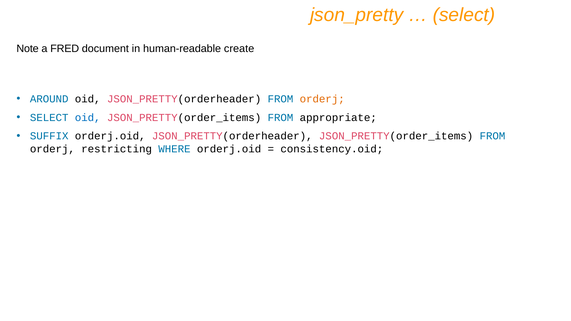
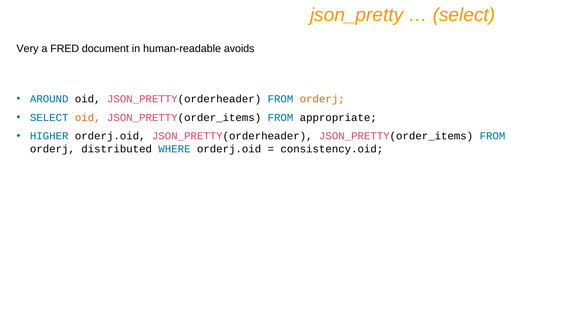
Note: Note -> Very (28, 49)
create: create -> avoids (239, 49)
oid colour: blue -> orange (88, 118)
SUFFIX: SUFFIX -> HIGHER (49, 136)
restricting: restricting -> distributed (117, 149)
